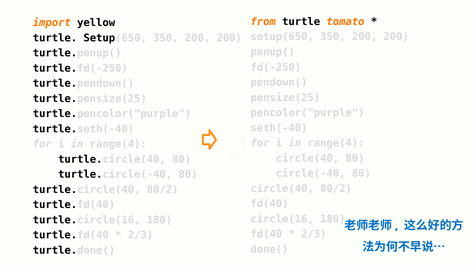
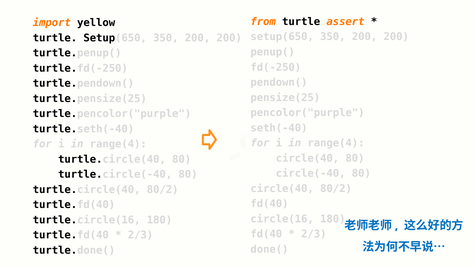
tomato: tomato -> assert (346, 22)
